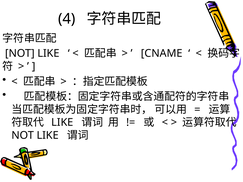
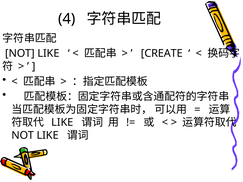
CNAME: CNAME -> CREATE (162, 53)
